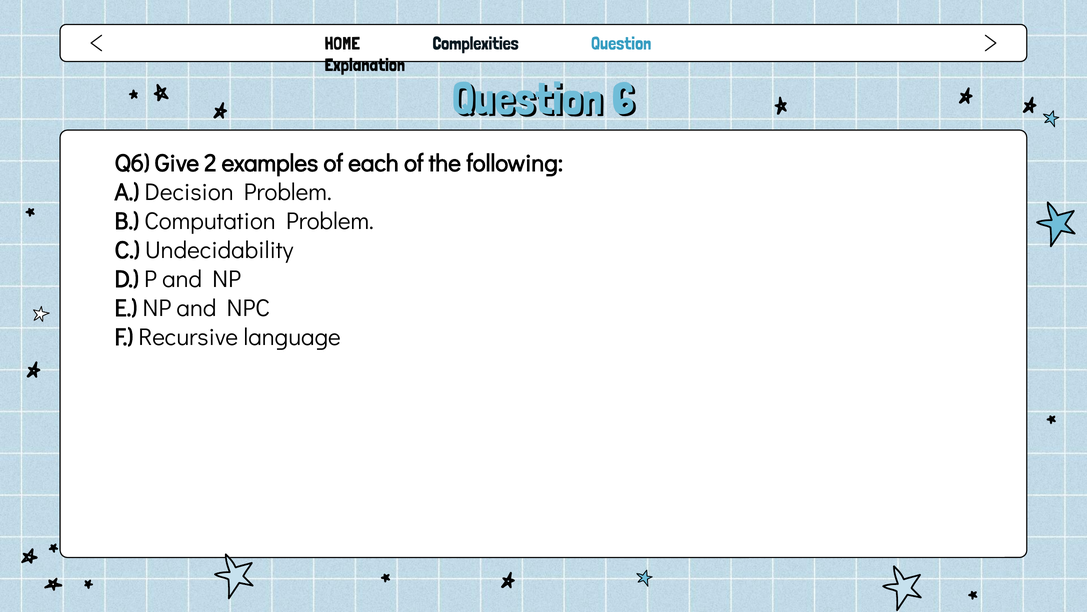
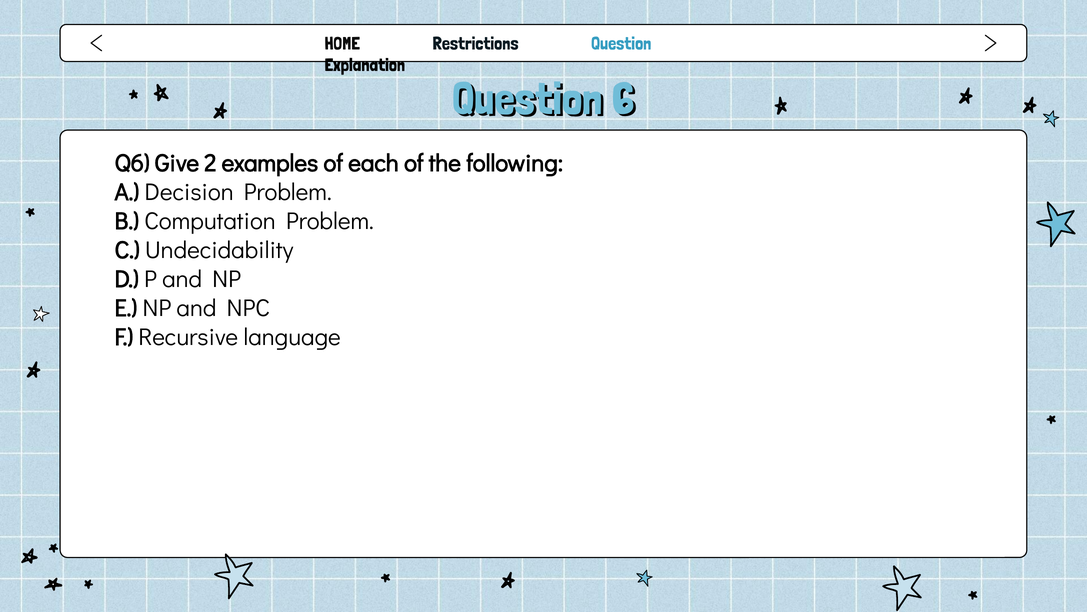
Complexities: Complexities -> Restrictions (476, 43)
